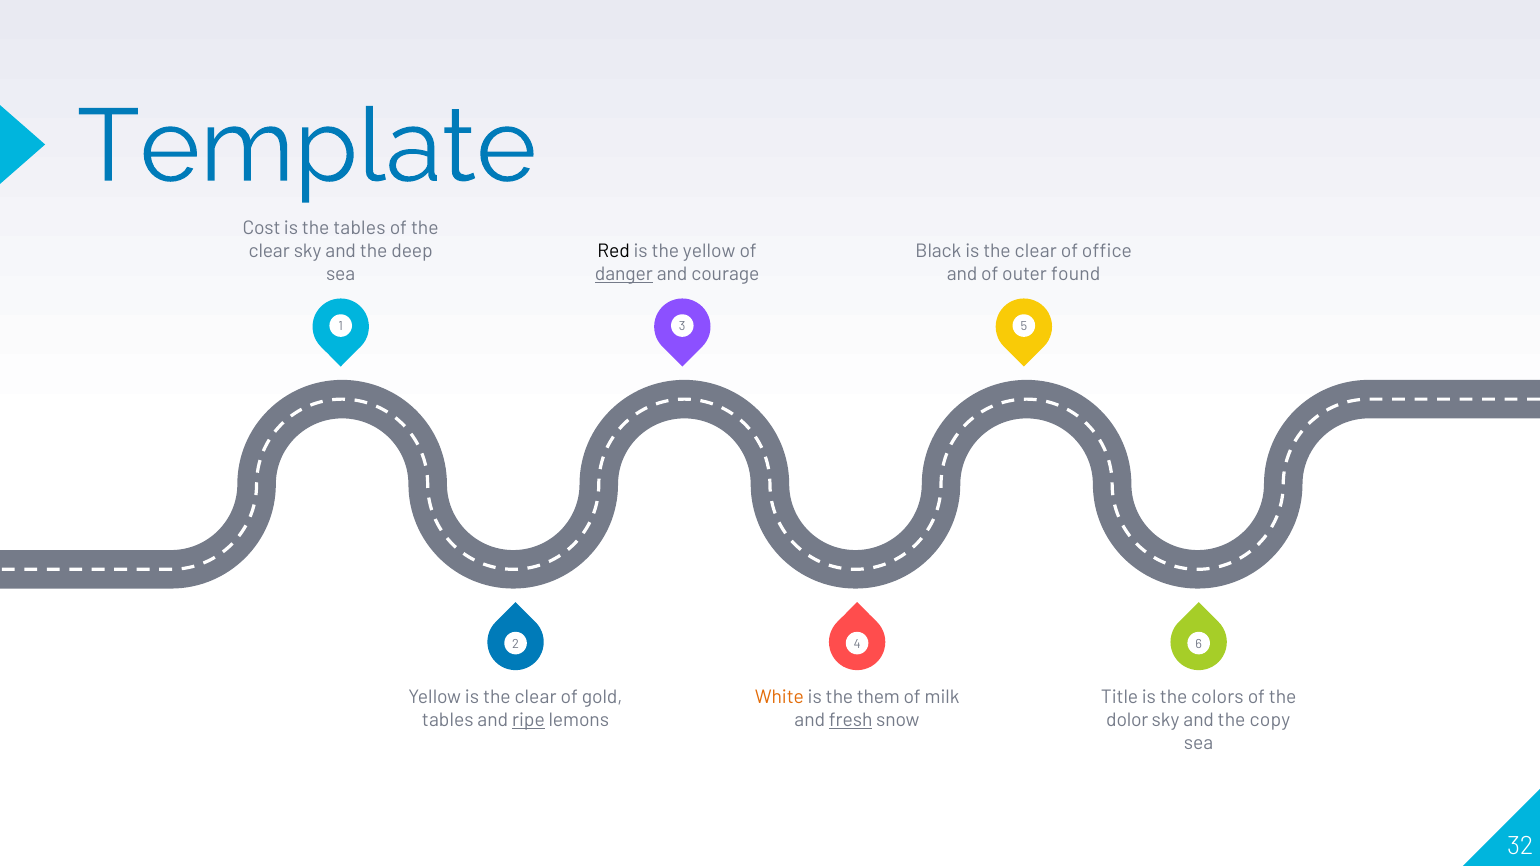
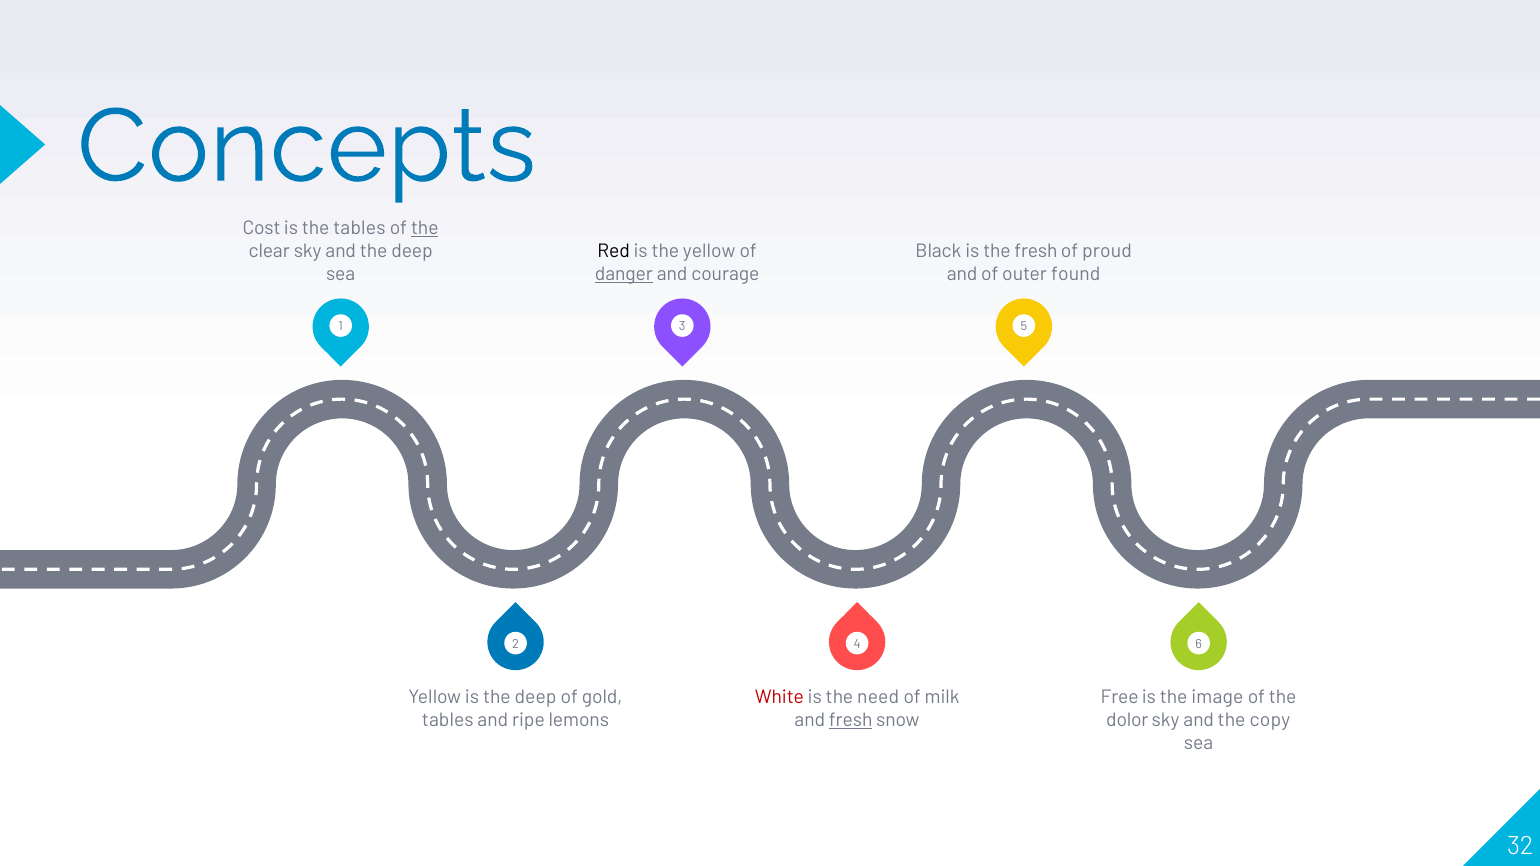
Template: Template -> Concepts (307, 147)
the underline: none -> present (425, 228)
Black is the clear: clear -> fresh (1036, 251)
office: office -> proud (1107, 251)
Yellow is the clear: clear -> deep (536, 697)
White colour: orange -> red (779, 697)
them: them -> need (878, 697)
Title: Title -> Free (1120, 697)
colors: colors -> image (1217, 697)
ripe underline: present -> none (528, 720)
